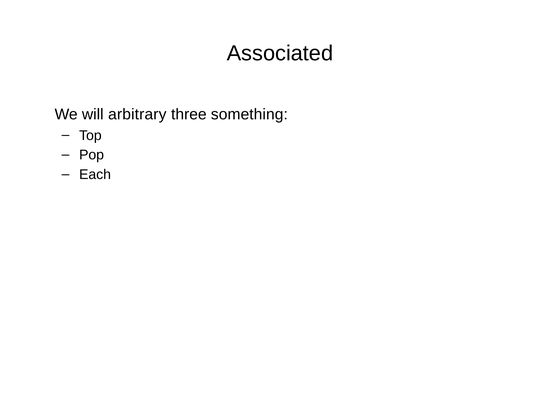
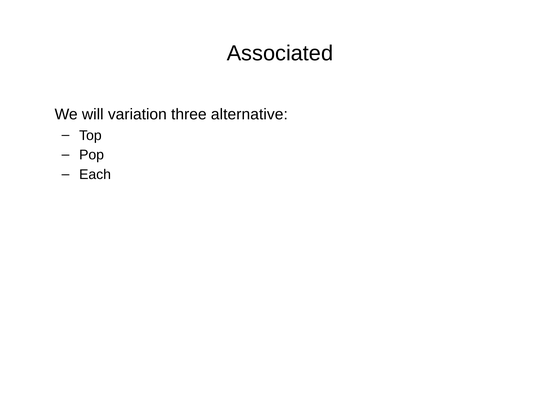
arbitrary: arbitrary -> variation (137, 114)
something: something -> alternative (249, 114)
